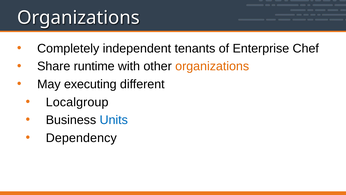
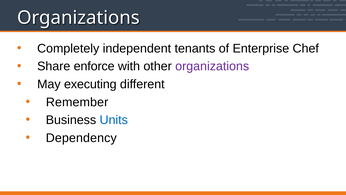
runtime: runtime -> enforce (94, 66)
organizations colour: orange -> purple (212, 66)
Localgroup: Localgroup -> Remember (77, 102)
